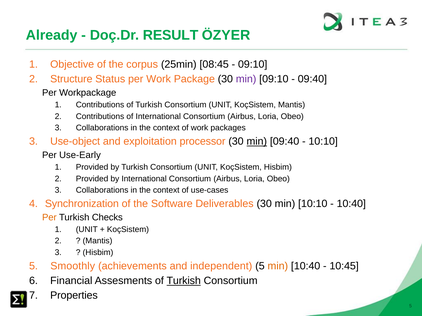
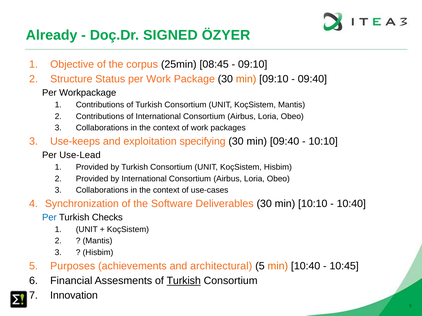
RESULT: RESULT -> SIGNED (170, 35)
min colour: purple -> orange (246, 79)
Use-object: Use-object -> Use-keeps (75, 142)
processor: processor -> specifying (203, 142)
min underline: present -> none (257, 142)
Use-Early: Use-Early -> Use-Lead (80, 155)
Per colour: orange -> blue (49, 218)
Smoothly: Smoothly -> Purposes (73, 266)
independent: independent -> architectural (221, 266)
Properties: Properties -> Innovation (74, 296)
